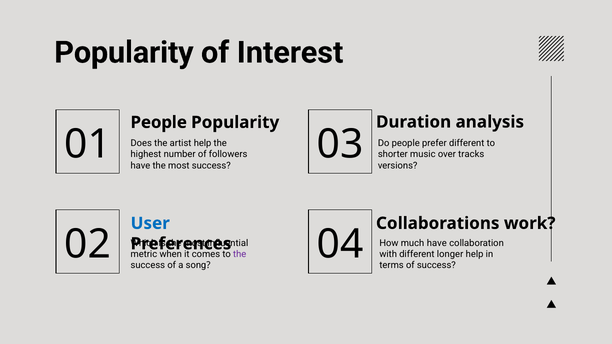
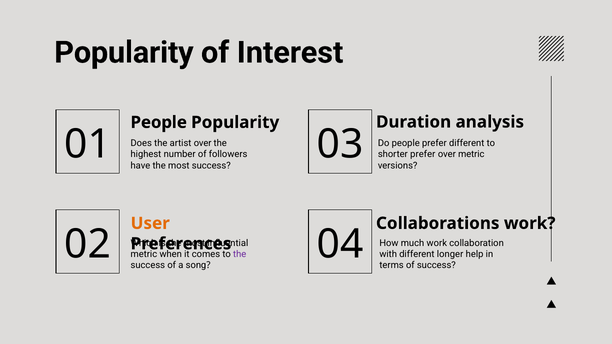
artist help: help -> over (203, 143)
shorter music: music -> prefer (423, 154)
over tracks: tracks -> metric (471, 154)
User colour: blue -> orange (150, 223)
much have: have -> work (437, 243)
